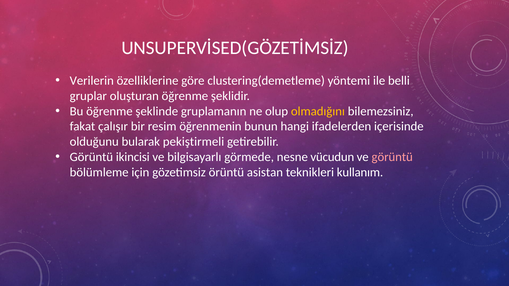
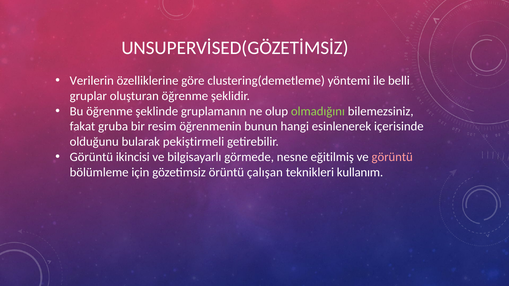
olmadığını colour: yellow -> light green (318, 111)
çalışır: çalışır -> gruba (113, 127)
ifadelerden: ifadelerden -> esinlenerek (342, 127)
vücudun: vücudun -> eğitilmiş (332, 157)
asistan: asistan -> çalışan (265, 172)
